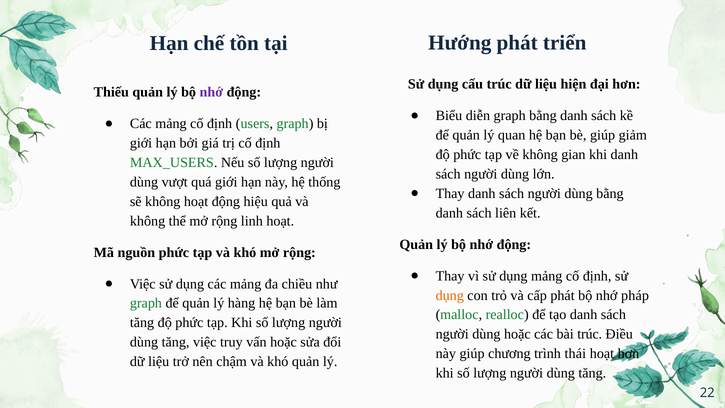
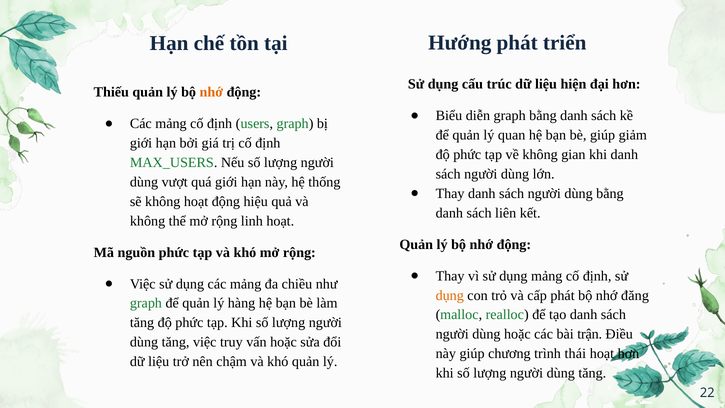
nhớ colour: purple -> orange (211, 92)
pháp: pháp -> đăng (635, 295)
bài trúc: trúc -> trận (590, 334)
